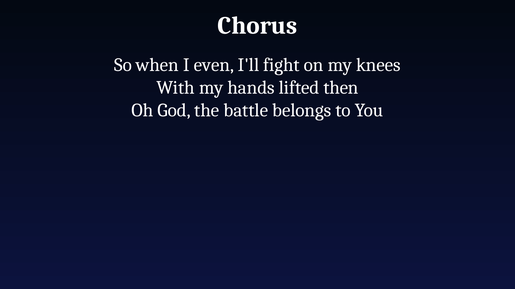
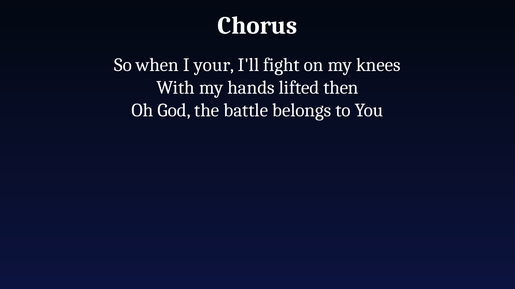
even: even -> your (214, 65)
